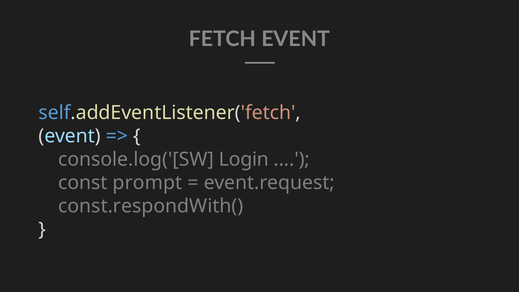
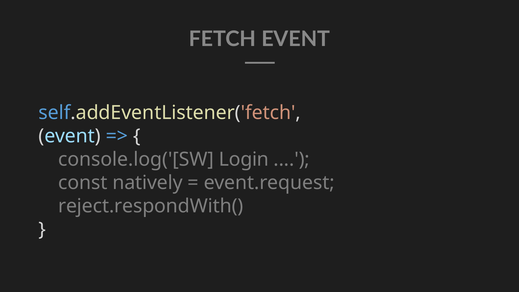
prompt: prompt -> natively (148, 183)
const.respondWith(: const.respondWith( -> reject.respondWith( (151, 206)
